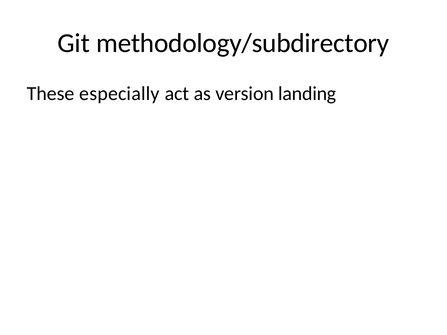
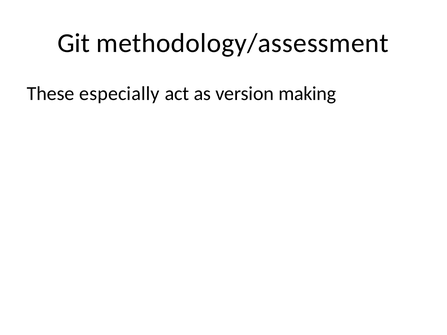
methodology/subdirectory: methodology/subdirectory -> methodology/assessment (242, 43)
landing: landing -> making (307, 94)
